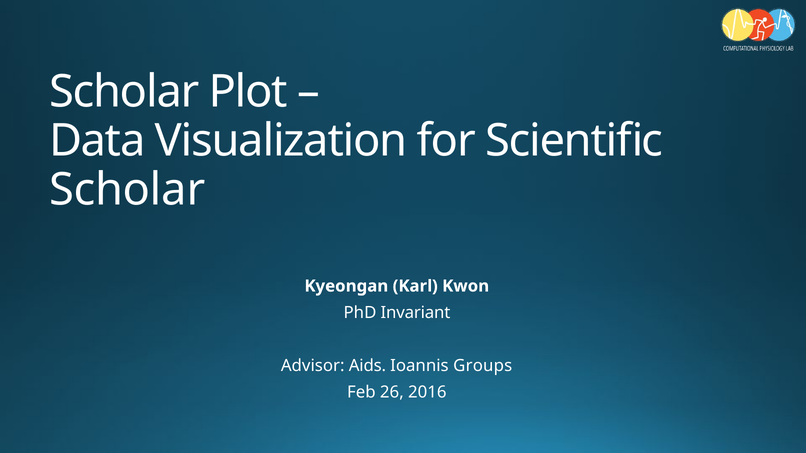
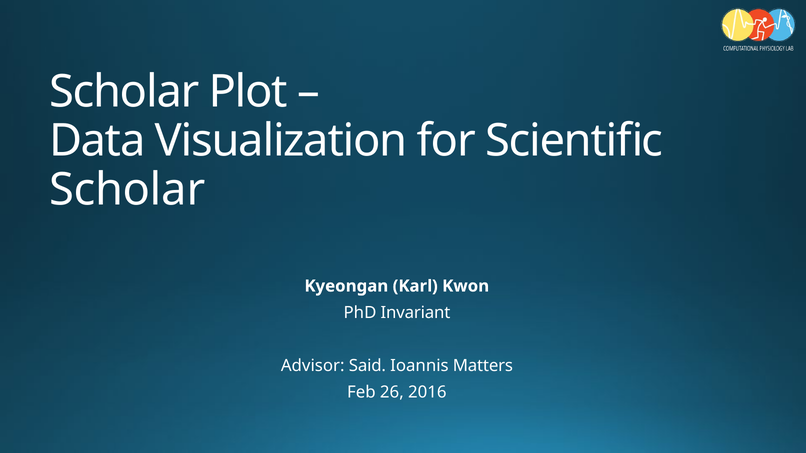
Aids: Aids -> Said (367, 366)
Groups: Groups -> Matters (483, 366)
